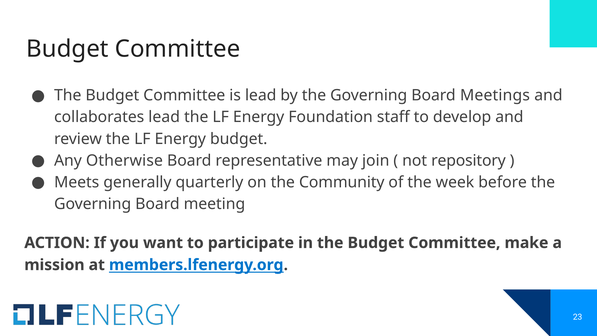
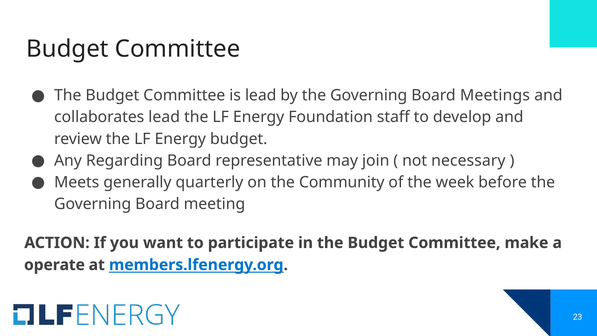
Otherwise: Otherwise -> Regarding (124, 160)
repository: repository -> necessary (468, 160)
mission: mission -> operate (54, 265)
